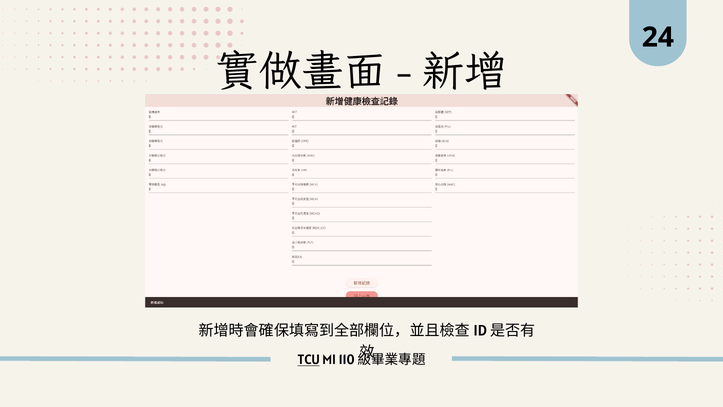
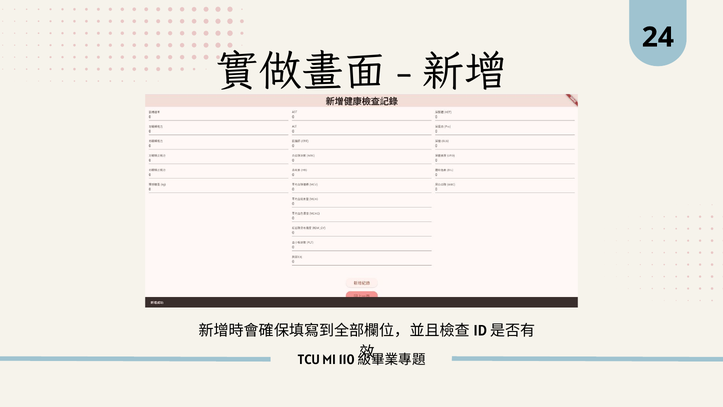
TCU underline: present -> none (309, 360)
